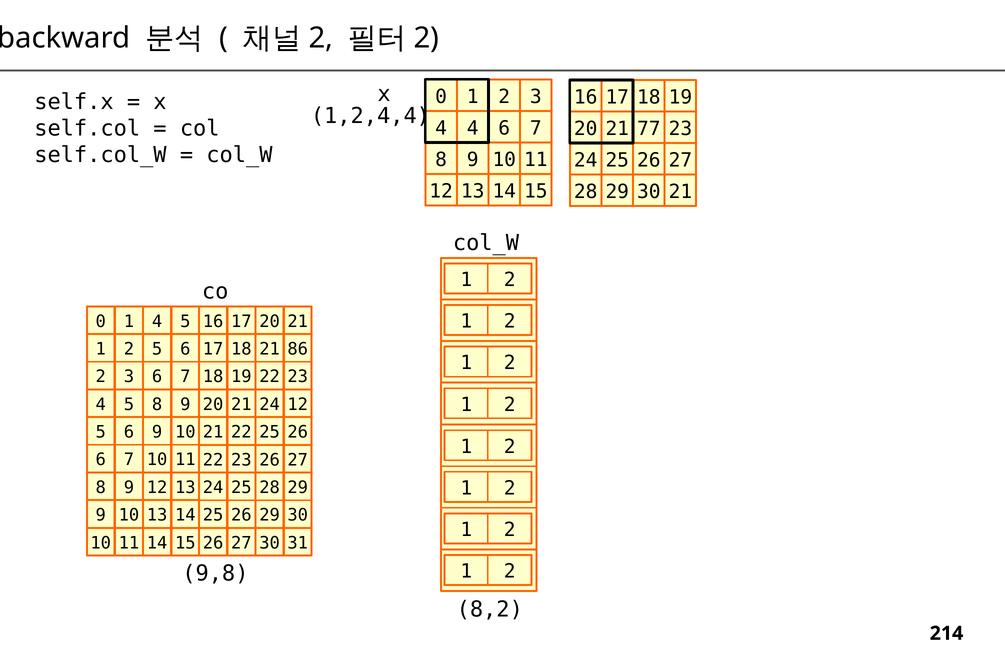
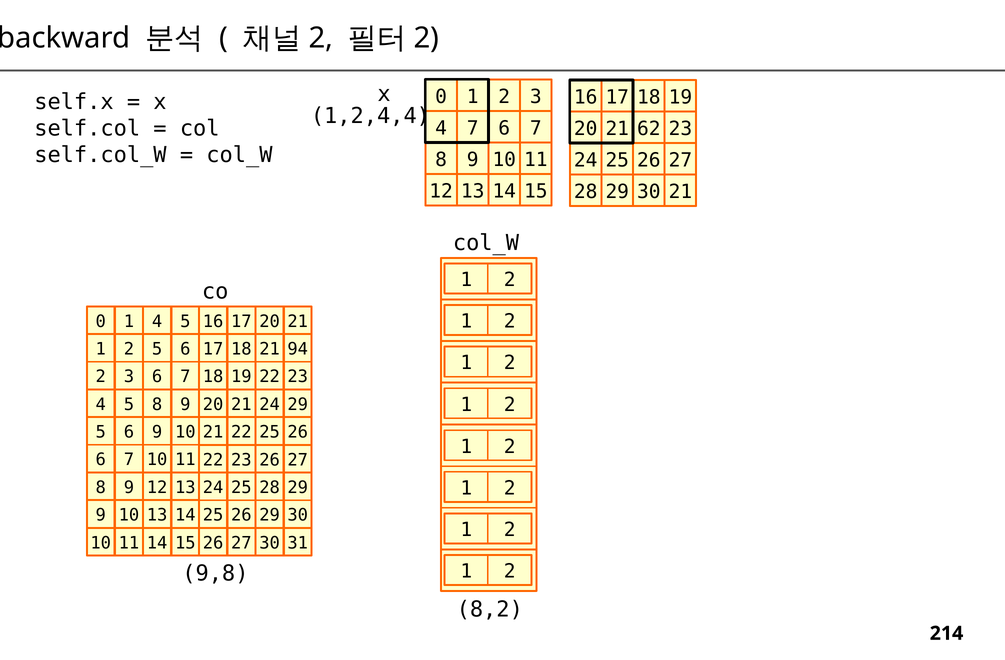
4 4: 4 -> 7 (473, 128)
77: 77 -> 62 (649, 129)
86: 86 -> 94 (298, 349)
24 12: 12 -> 29 (298, 405)
